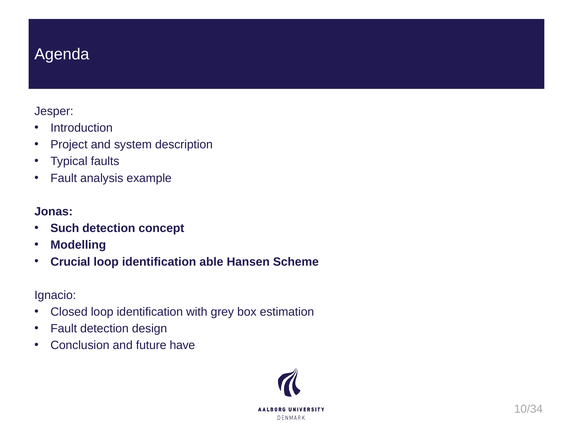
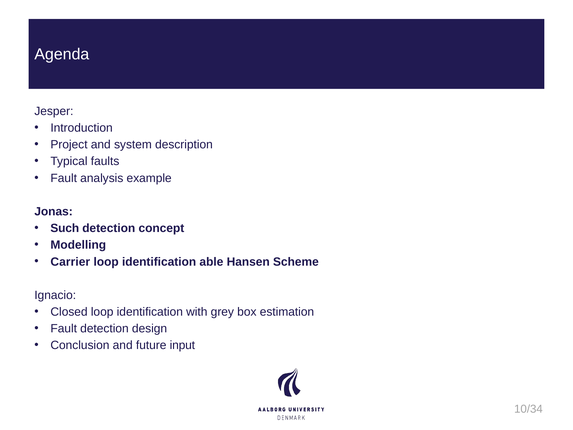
Crucial: Crucial -> Carrier (70, 262)
have: have -> input (182, 345)
